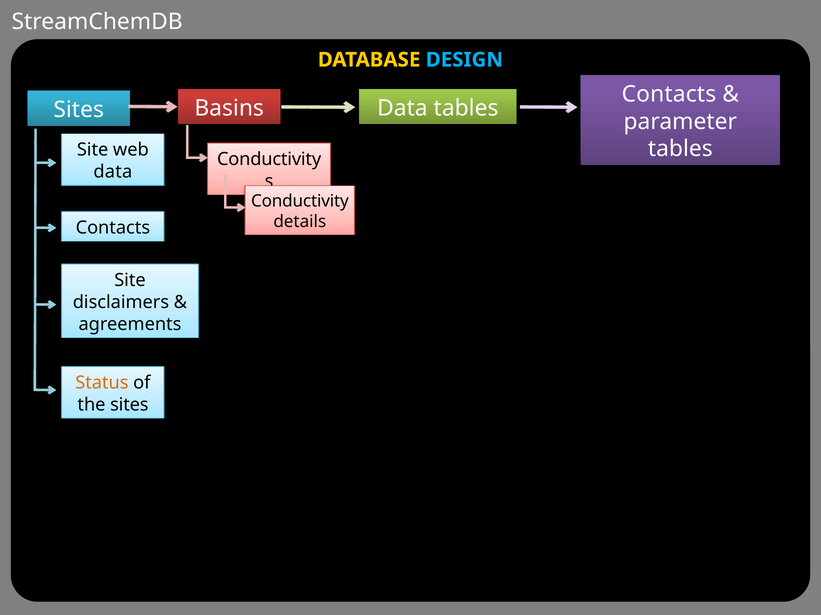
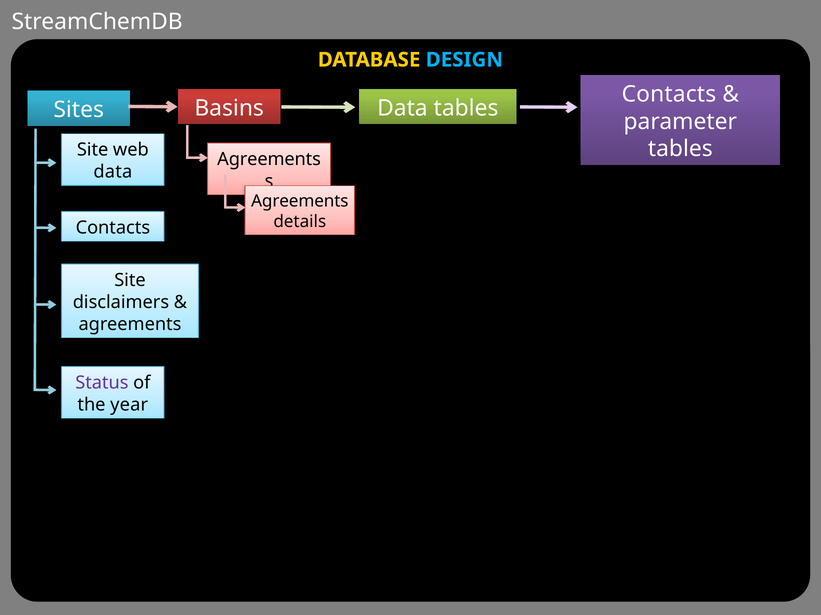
Conductivity: Conductivity -> Agreements (269, 159)
Conductivity: Conductivity -> Agreements (300, 201)
Status colour: orange -> purple (102, 383)
the sites: sites -> year (129, 405)
